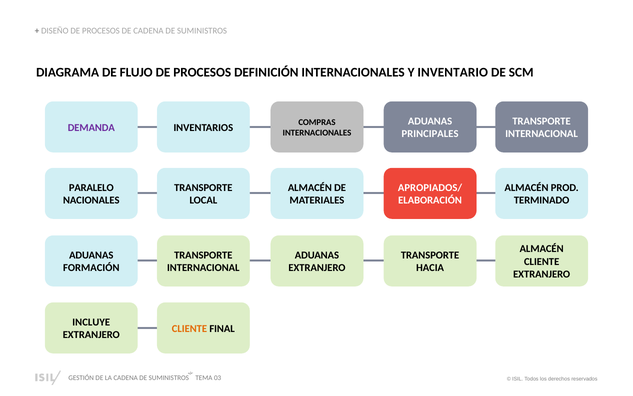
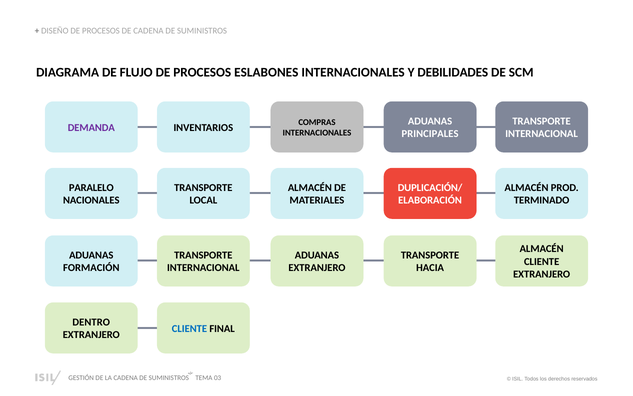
DEFINICIÓN: DEFINICIÓN -> ESLABONES (266, 72)
INVENTARIO: INVENTARIO -> DEBILIDADES (453, 72)
APROPIADOS/: APROPIADOS/ -> DUPLICACIÓN/ (430, 188)
INCLUYE: INCLUYE -> DENTRO (91, 322)
CLIENTE colour: orange -> blue (189, 328)
